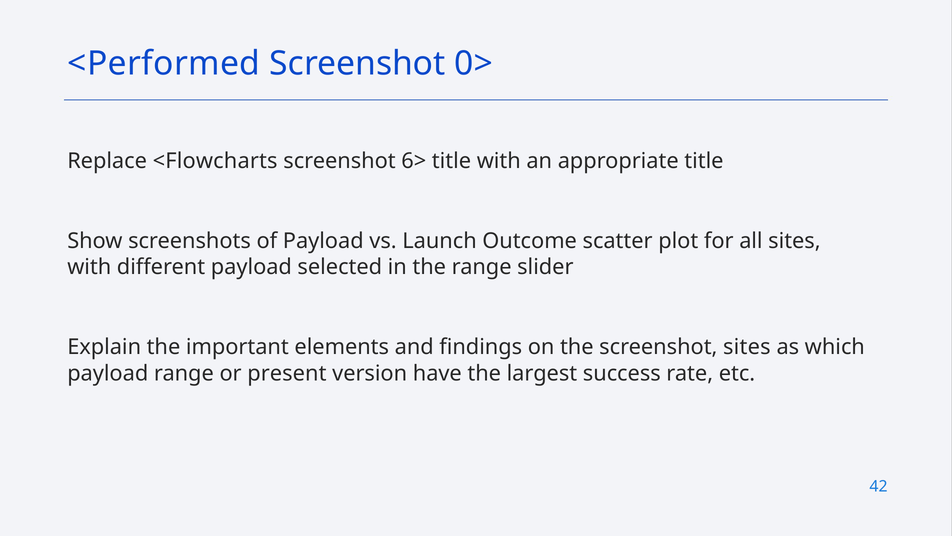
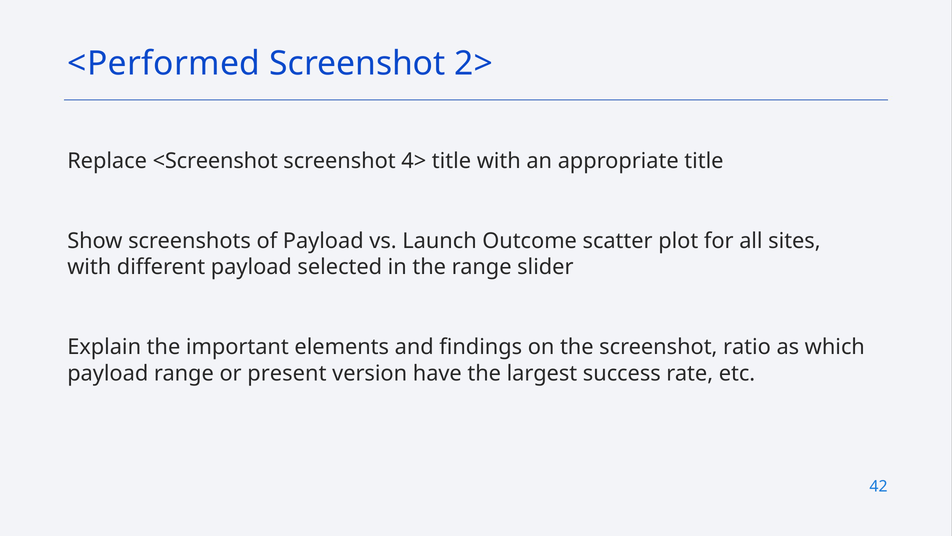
0>: 0> -> 2> (474, 64)
<Flowcharts: <Flowcharts -> <Screenshot (215, 161)
6>: 6> -> 4> (414, 161)
screenshot sites: sites -> ratio (747, 347)
